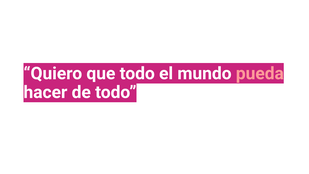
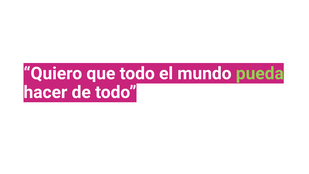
pueda colour: pink -> light green (260, 73)
